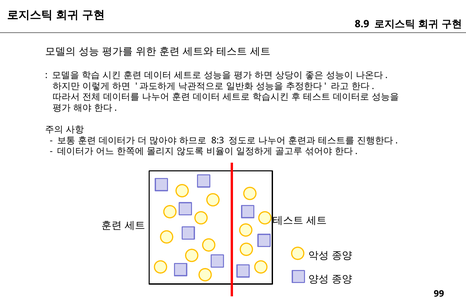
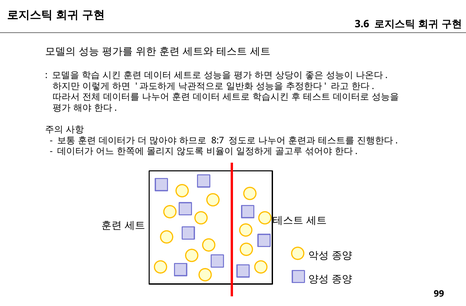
8.9: 8.9 -> 3.6 (362, 24)
8:3: 8:3 -> 8:7 (218, 140)
